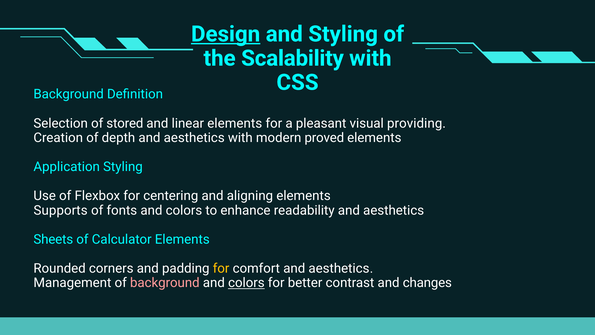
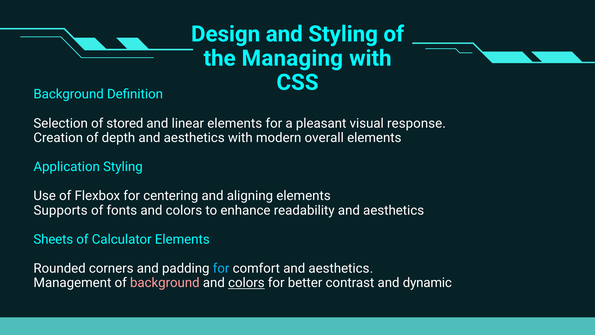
Design underline: present -> none (226, 34)
Scalability: Scalability -> Managing (292, 58)
providing: providing -> response (416, 123)
proved: proved -> overall (324, 138)
for colour: yellow -> light blue (221, 268)
changes: changes -> dynamic (427, 283)
